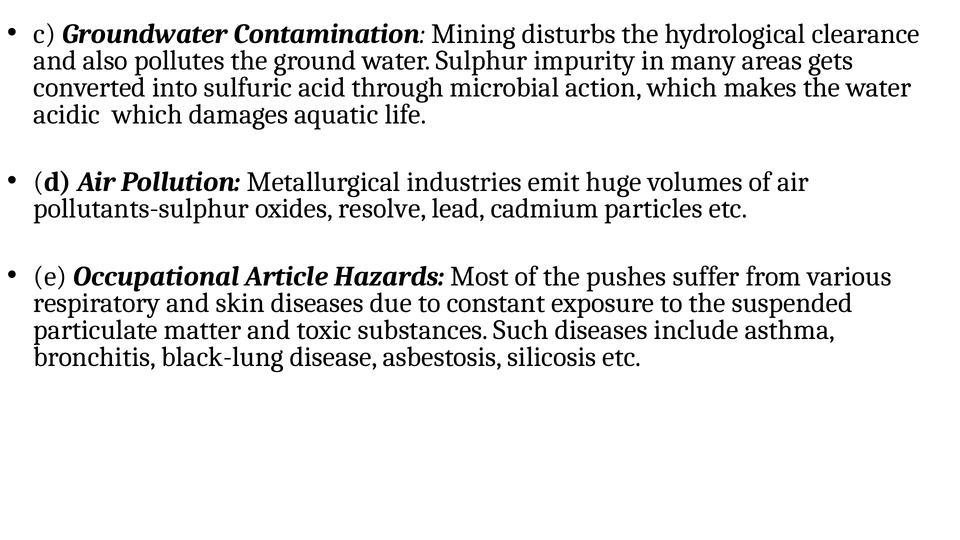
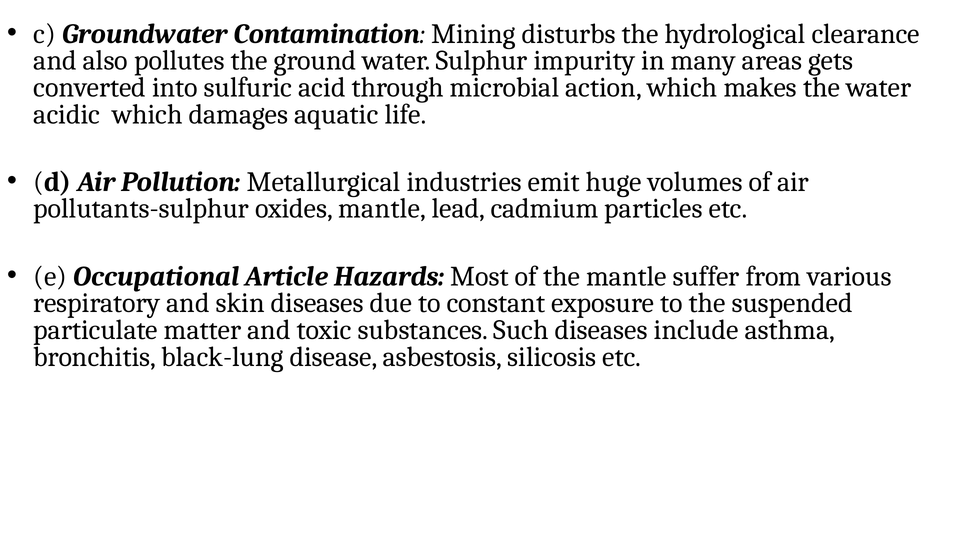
oxides resolve: resolve -> mantle (382, 209)
the pushes: pushes -> mantle (626, 276)
